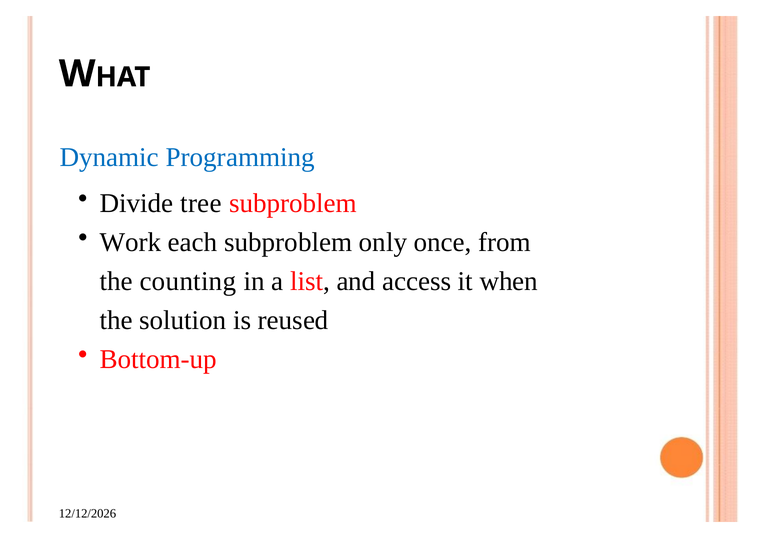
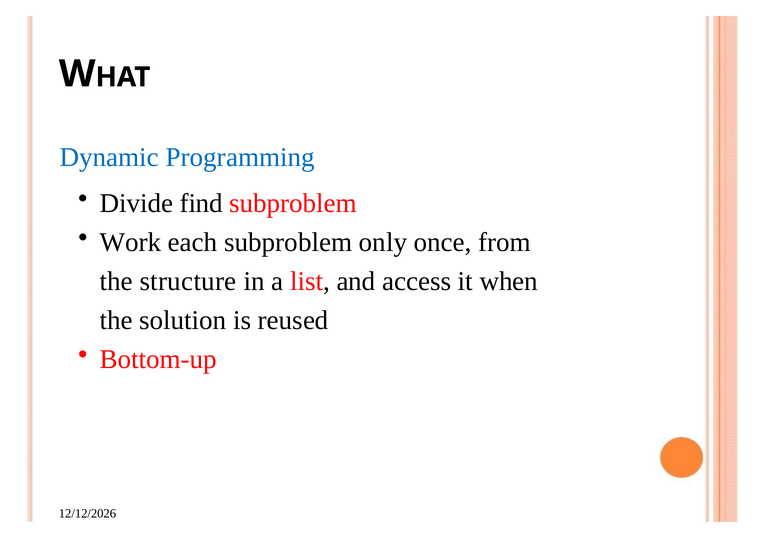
tree: tree -> find (201, 203)
counting: counting -> structure (188, 281)
